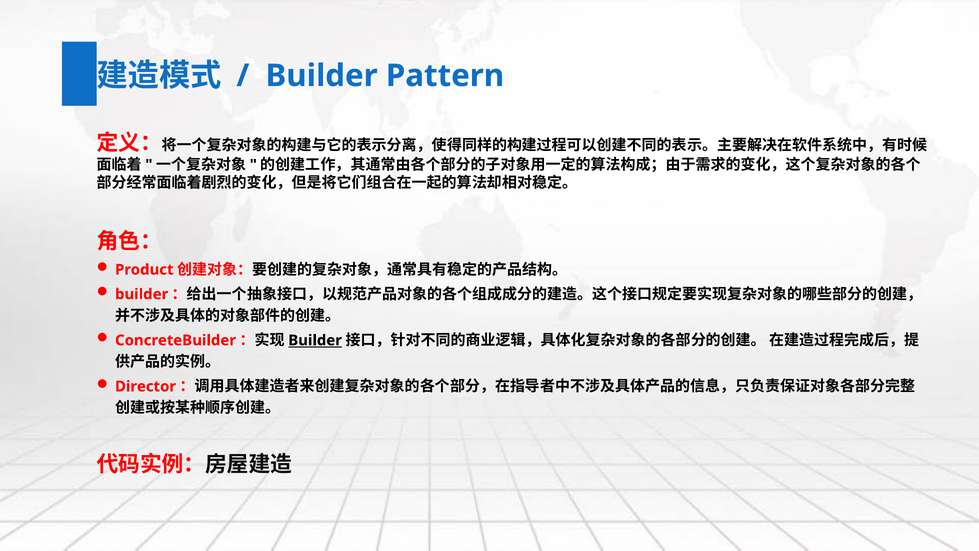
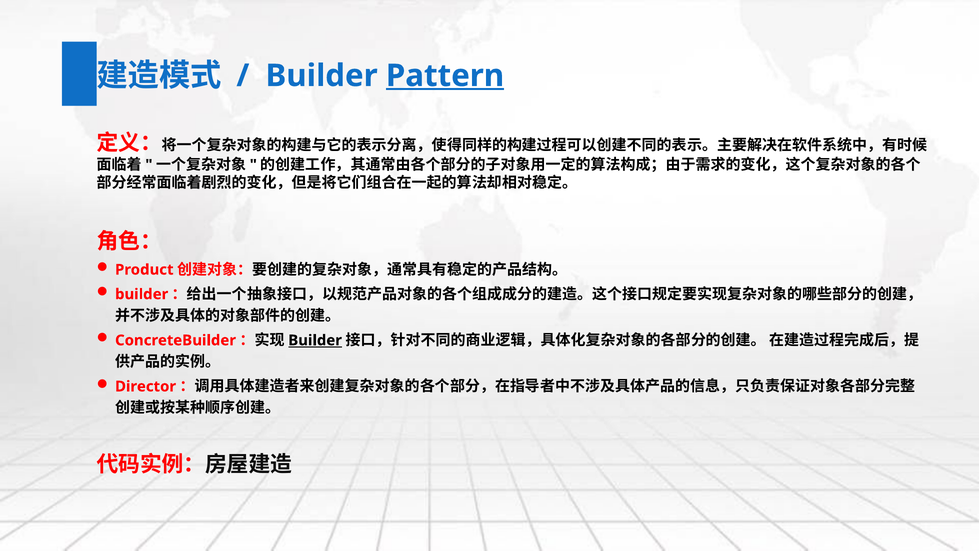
Pattern underline: none -> present (445, 76)
